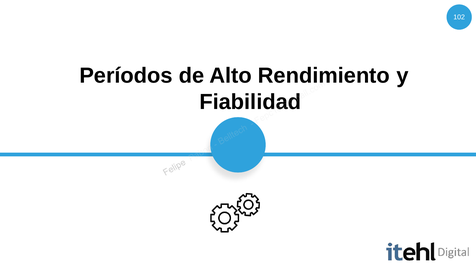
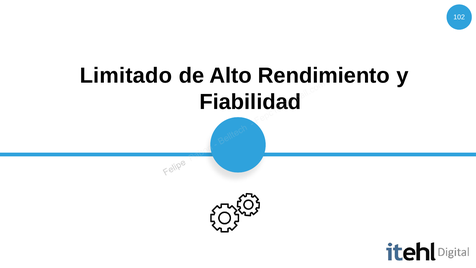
Períodos: Períodos -> Limitado (126, 76)
